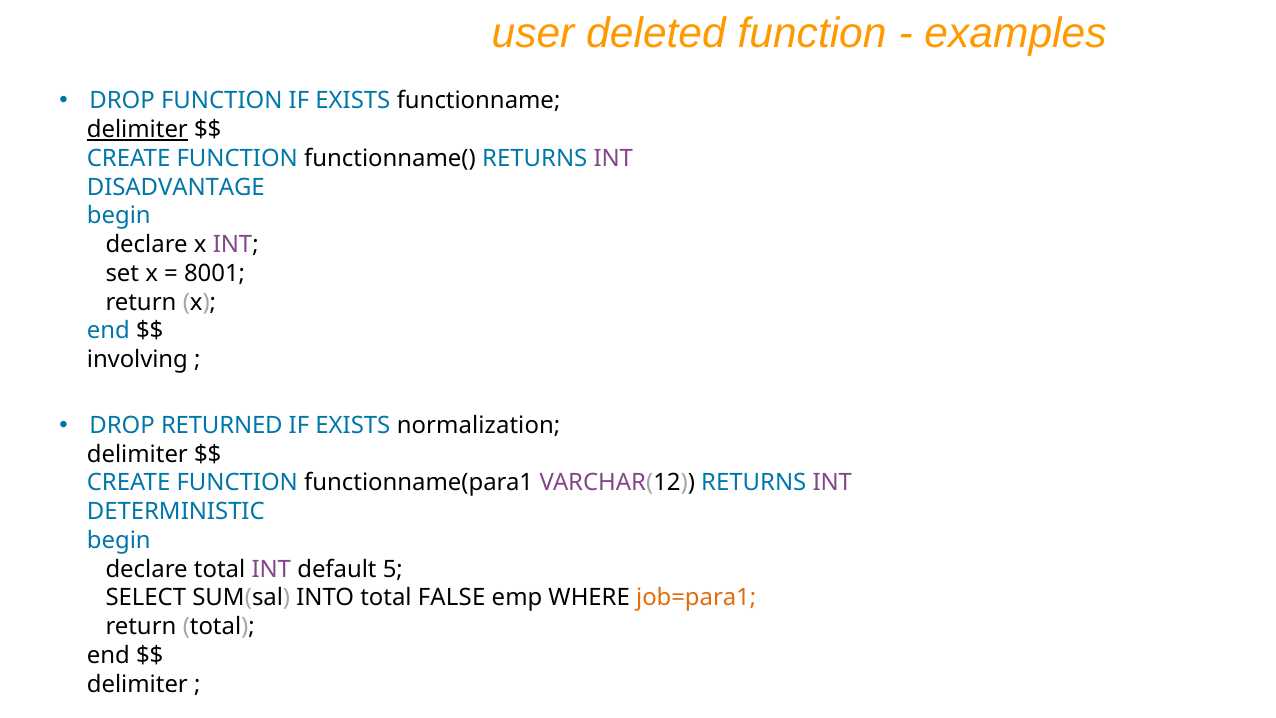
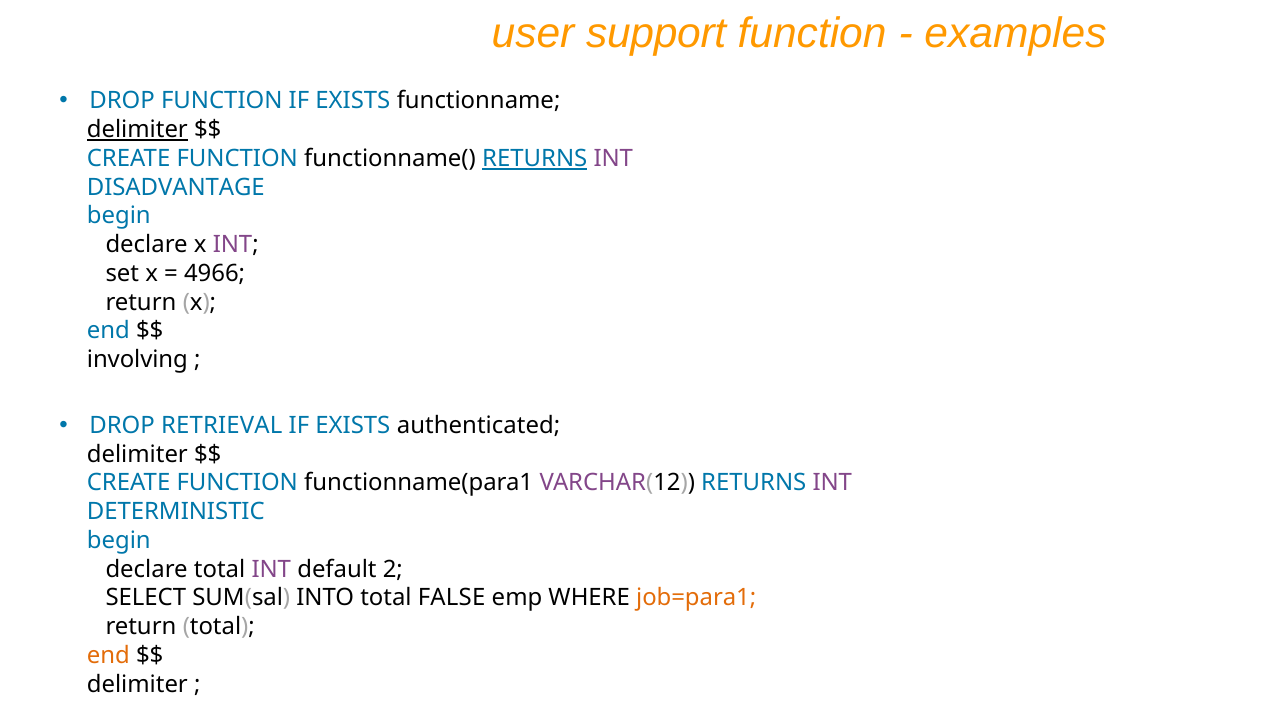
deleted: deleted -> support (656, 33)
RETURNS underline: none -> present (535, 158)
8001: 8001 -> 4966 (215, 273)
RETURNED: RETURNED -> RETRIEVAL (222, 426)
normalization: normalization -> authenticated (479, 426)
5: 5 -> 2 (393, 569)
end colour: black -> orange (108, 655)
